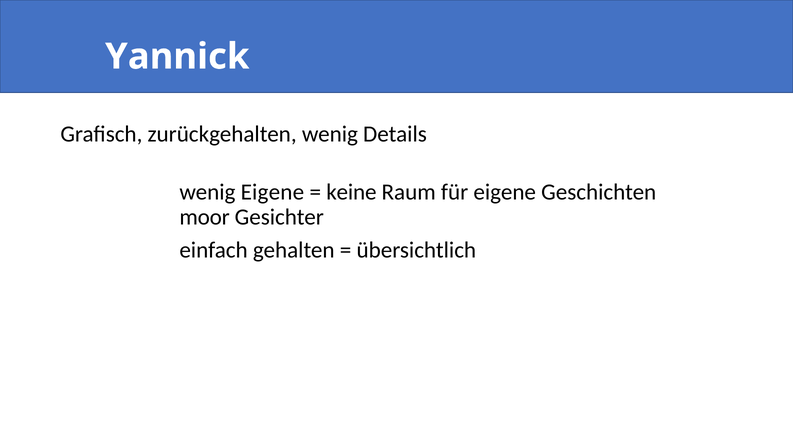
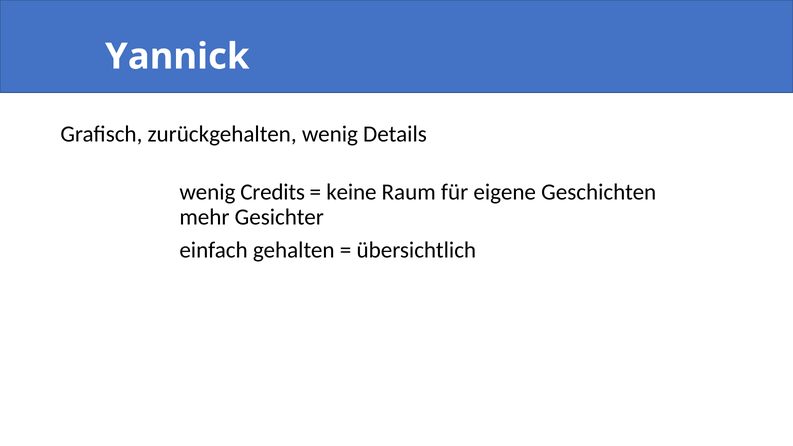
wenig Eigene: Eigene -> Credits (273, 192)
moor: moor -> mehr (204, 217)
